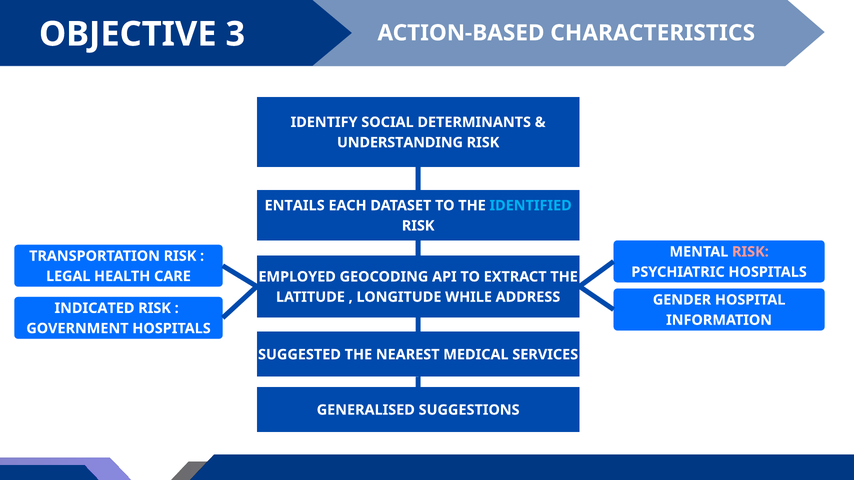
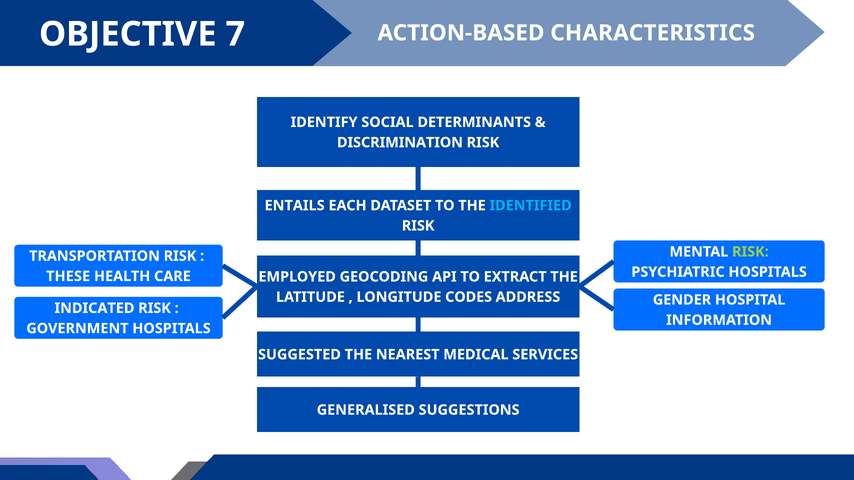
3: 3 -> 7 (235, 34)
UNDERSTANDING: UNDERSTANDING -> DISCRIMINATION (400, 143)
RISK colour: pink -> light green (750, 252)
LEGAL: LEGAL -> THESE (68, 277)
WHILE: WHILE -> CODES (469, 297)
